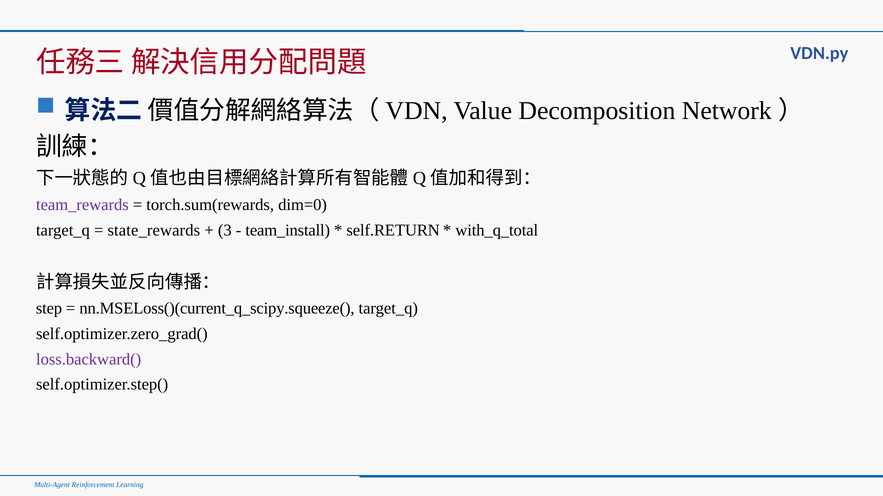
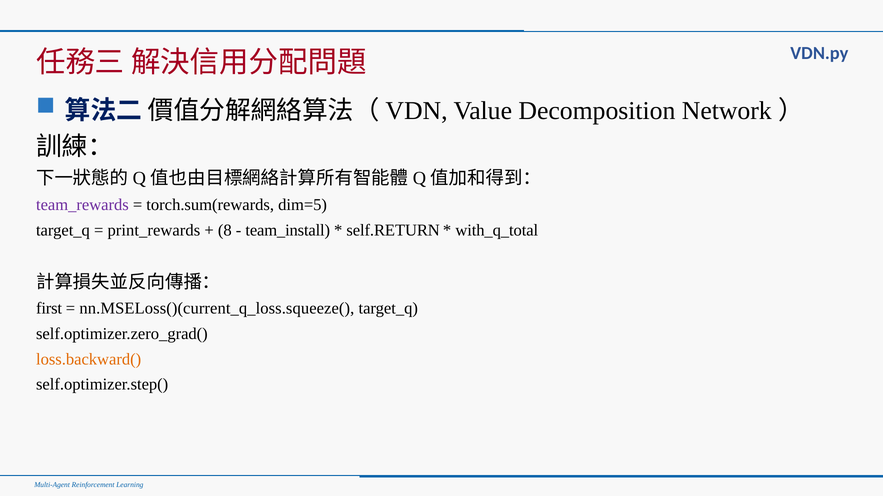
dim=0: dim=0 -> dim=5 (303, 205)
state_rewards: state_rewards -> print_rewards (154, 230)
3: 3 -> 8 (225, 230)
step: step -> first (49, 309)
nn.MSELoss()(current_q_scipy.squeeze(: nn.MSELoss()(current_q_scipy.squeeze( -> nn.MSELoss()(current_q_loss.squeeze( (217, 309)
loss.backward( colour: purple -> orange (89, 360)
